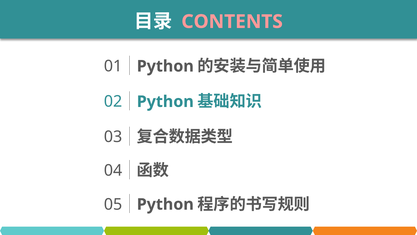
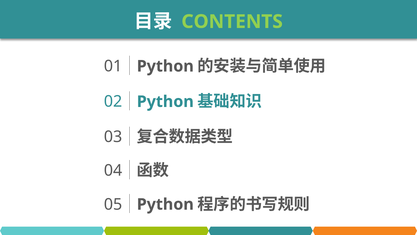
CONTENTS colour: pink -> light green (232, 22)
